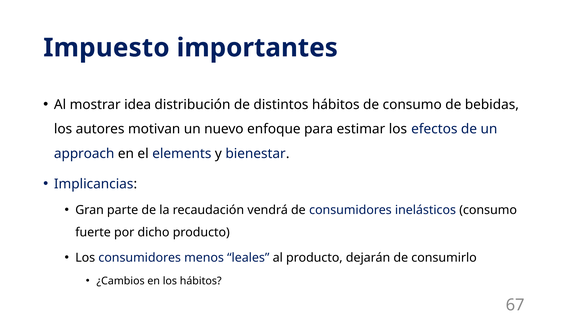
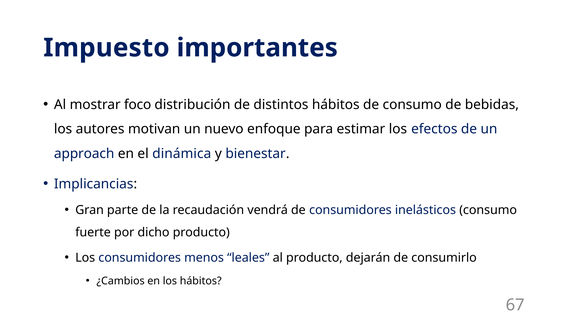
idea: idea -> foco (138, 104)
elements: elements -> dinámica (182, 153)
